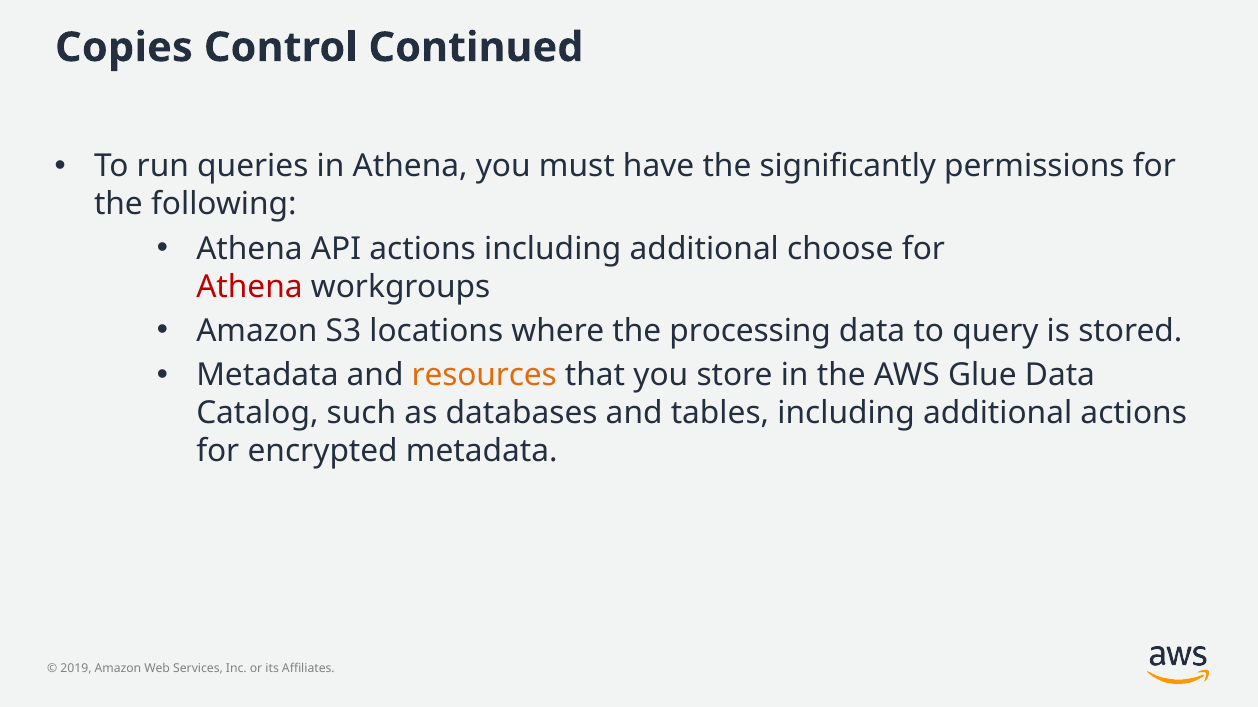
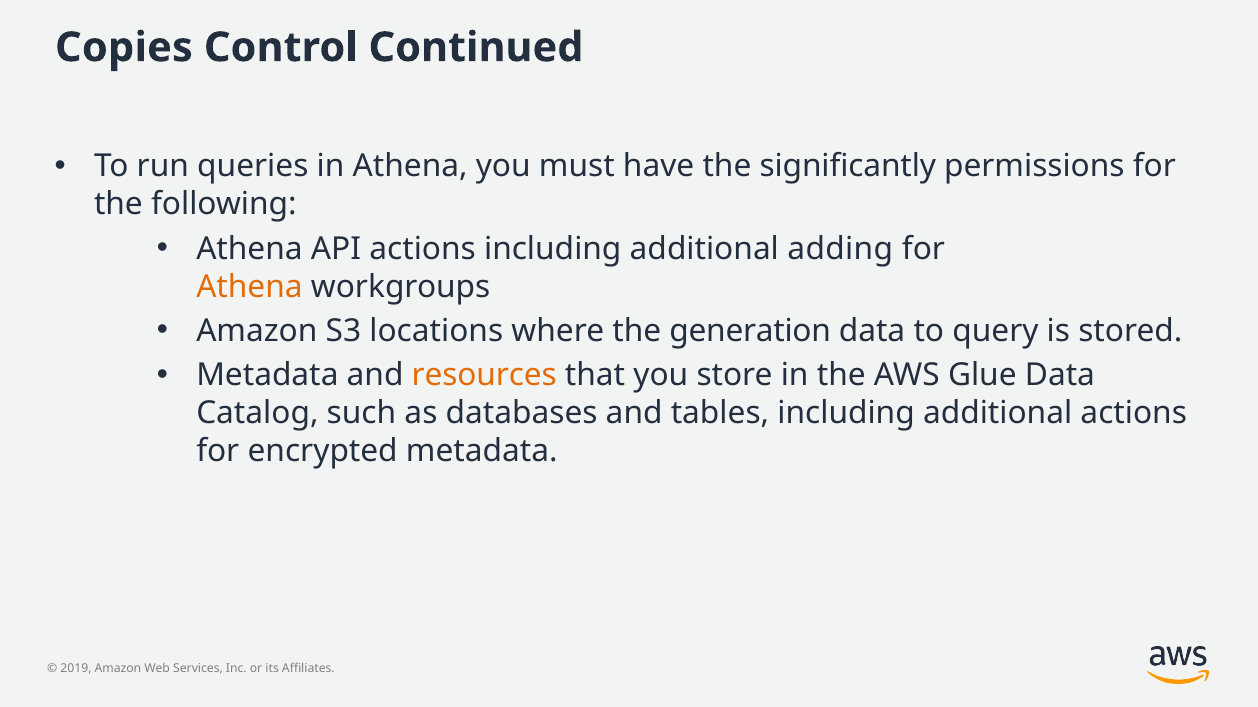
choose: choose -> adding (840, 249)
Athena colour: red -> orange (249, 287)
processing: processing -> generation (750, 331)
